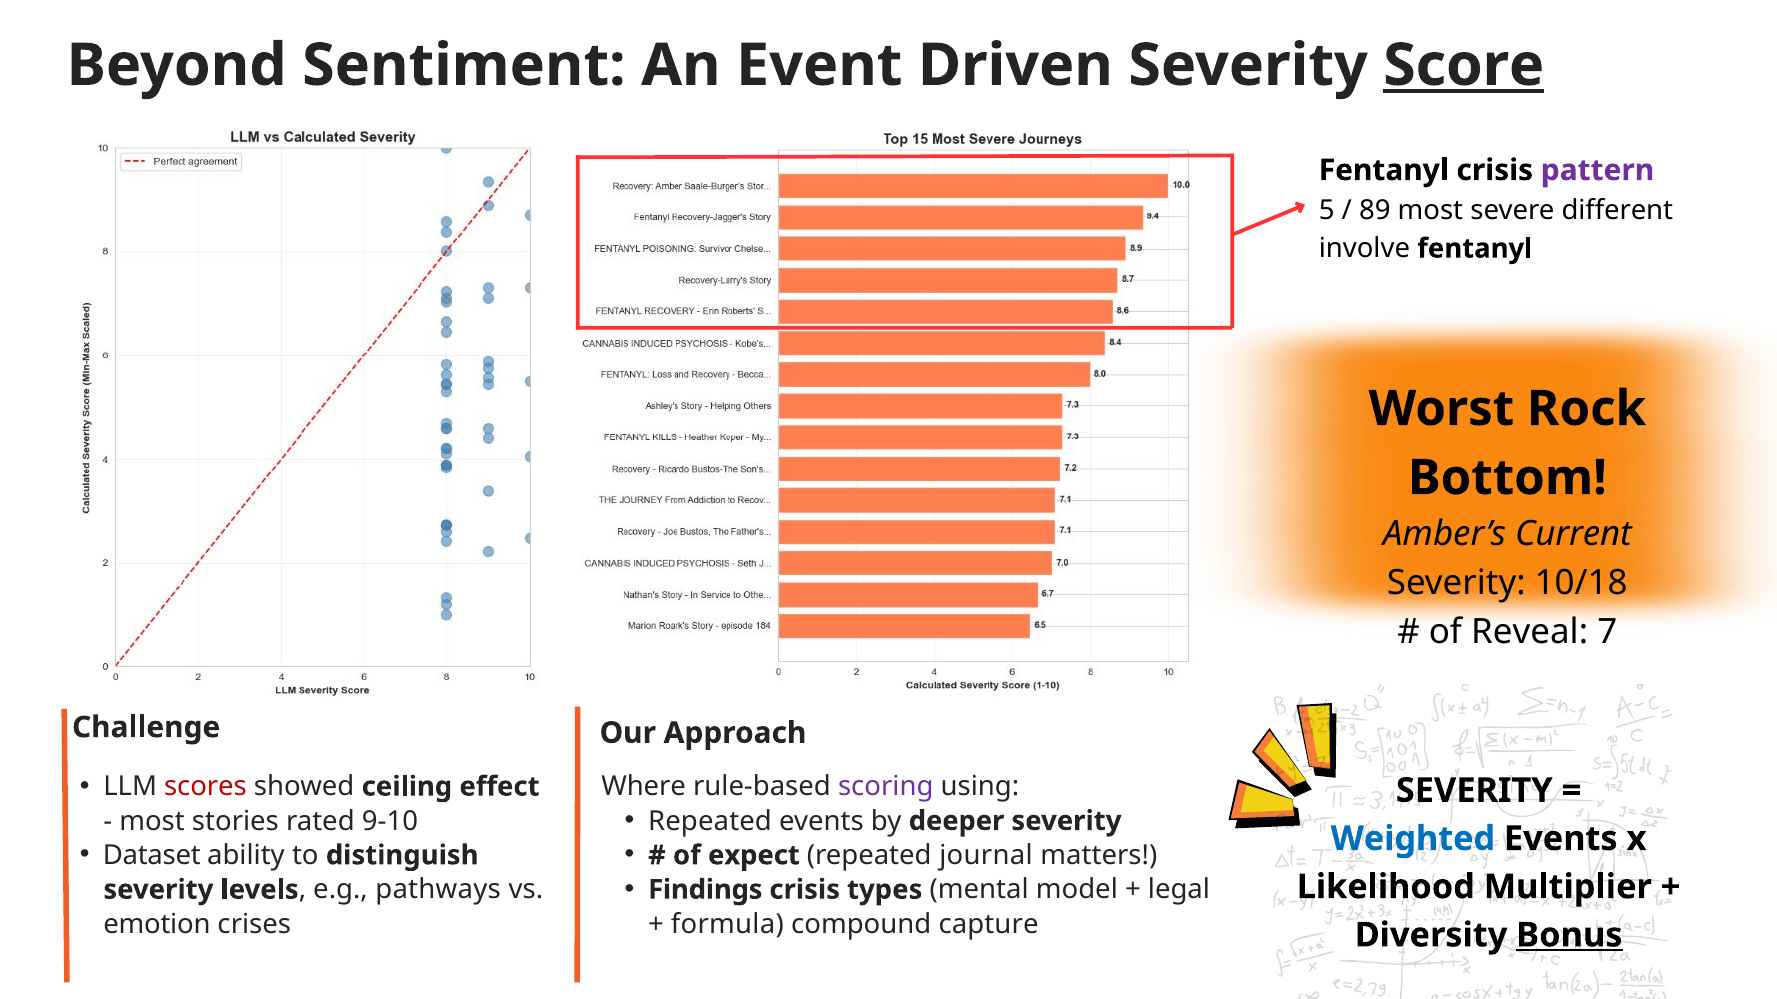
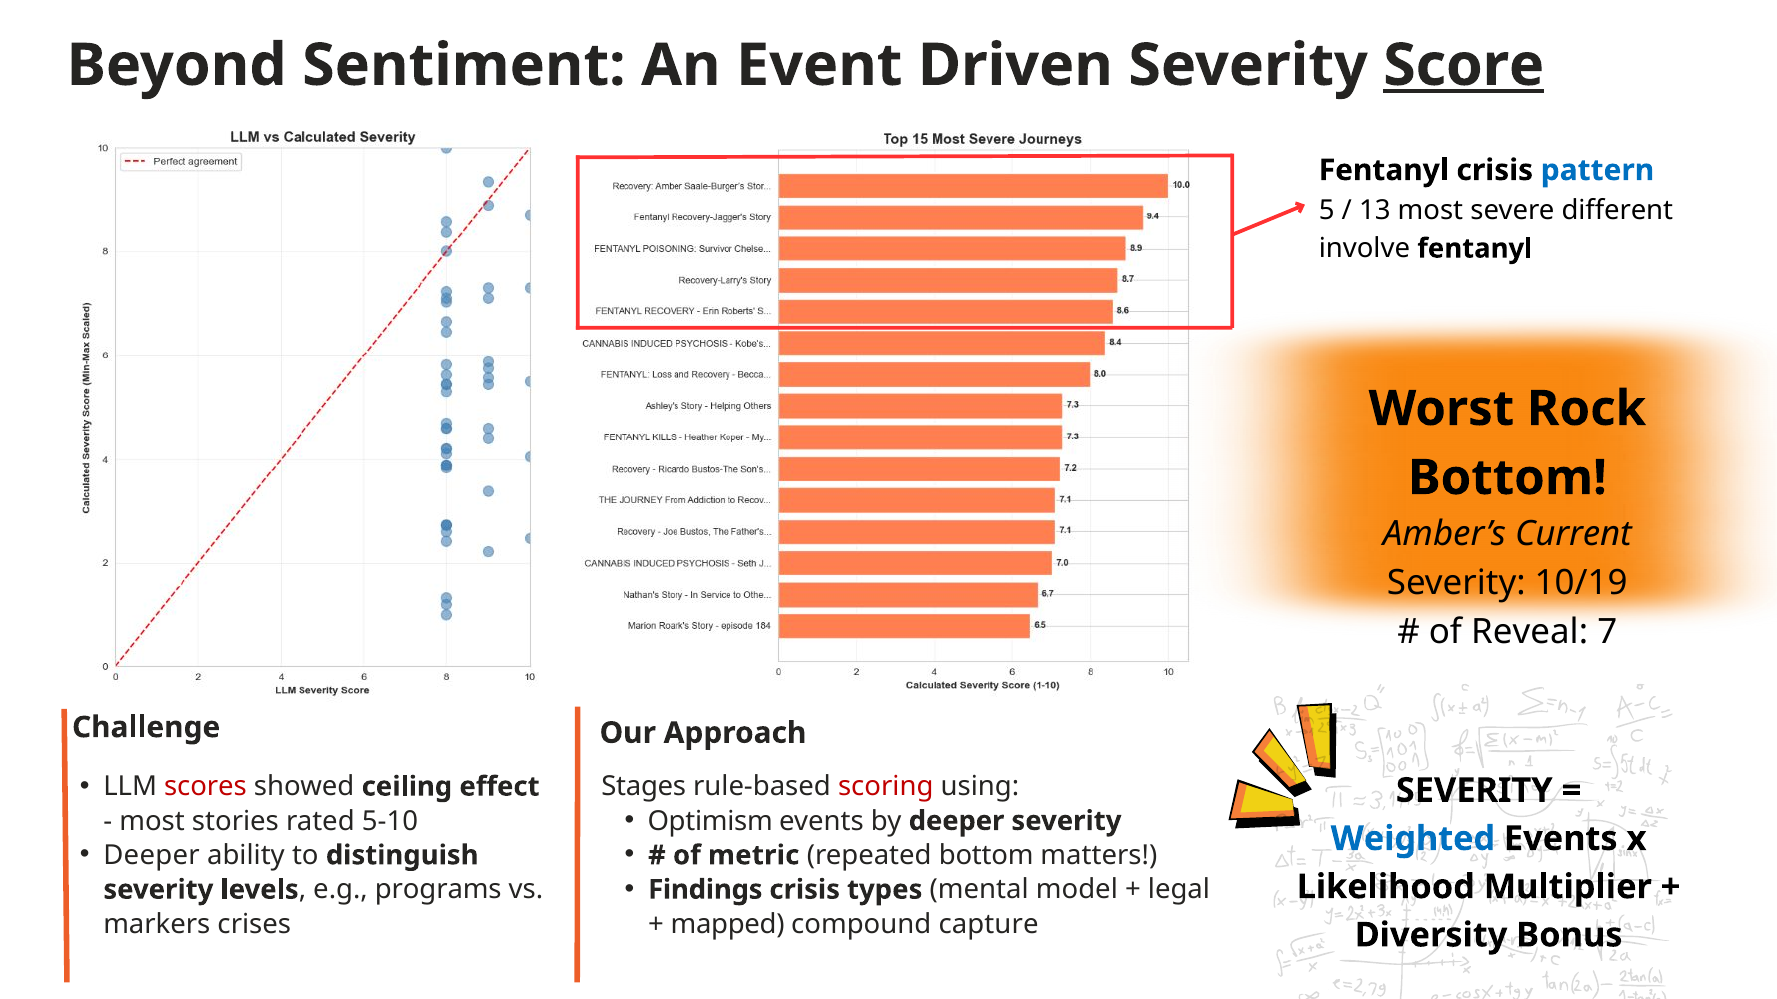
pattern colour: purple -> blue (1598, 170)
89: 89 -> 13 (1375, 210)
10/18: 10/18 -> 10/19 (1581, 583)
Where: Where -> Stages (644, 787)
scoring colour: purple -> red (886, 787)
Repeated: Repeated -> Optimism (710, 821)
9-10: 9-10 -> 5-10 (390, 821)
Dataset: Dataset -> Deeper (152, 856)
expect: expect -> metric (754, 856)
repeated journal: journal -> bottom (986, 856)
pathways: pathways -> programs (438, 890)
emotion: emotion -> markers (157, 925)
formula: formula -> mapped (728, 925)
Bonus underline: present -> none (1569, 936)
